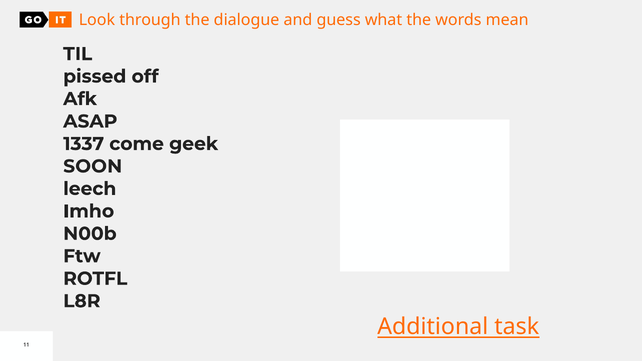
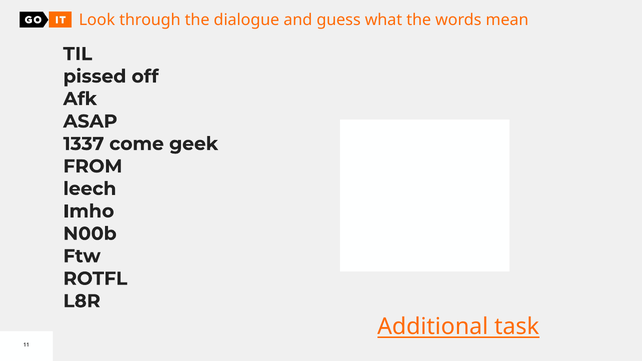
SOON: SOON -> FROM (93, 166)
